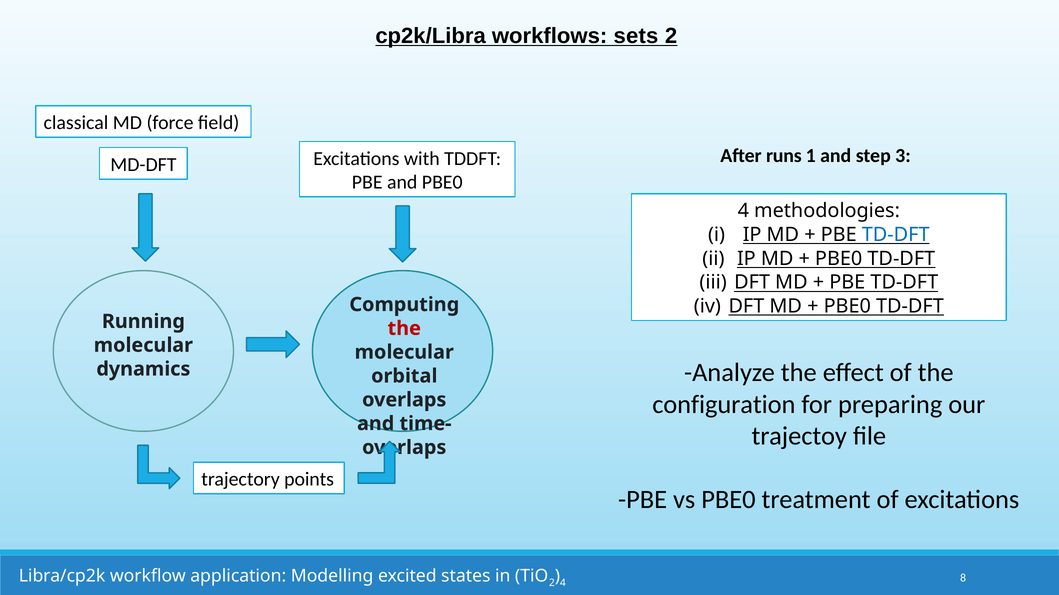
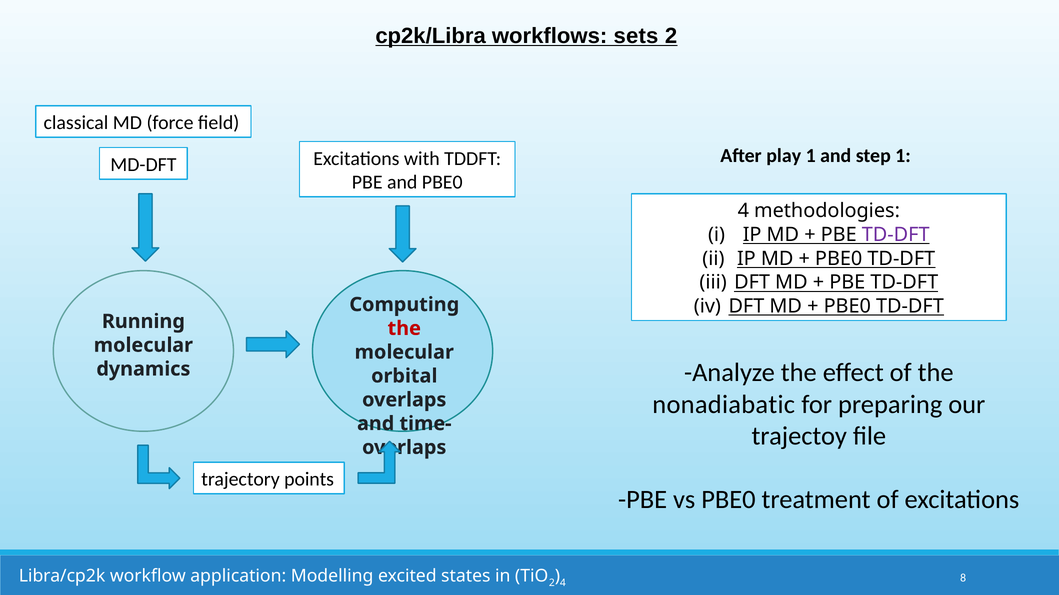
runs: runs -> play (784, 156)
step 3: 3 -> 1 (903, 156)
TD-DFT colour: blue -> purple (896, 235)
configuration: configuration -> nonadiabatic (724, 405)
